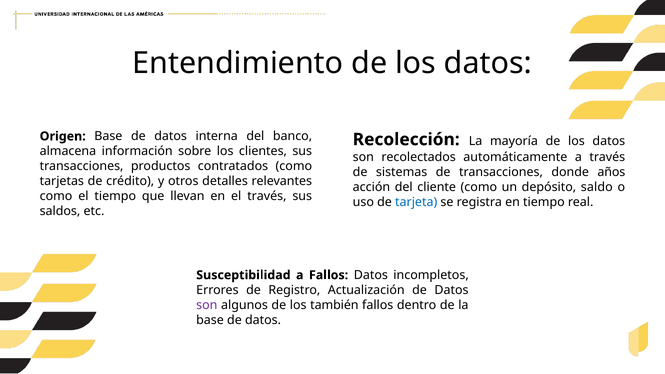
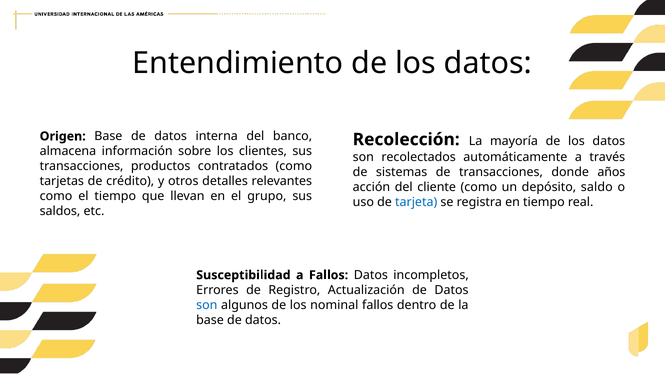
el través: través -> grupo (267, 196)
son colour: purple -> blue (207, 305)
también: también -> nominal (334, 305)
